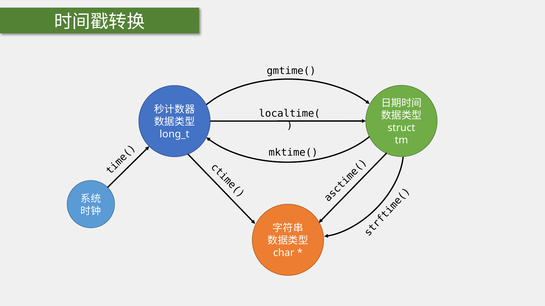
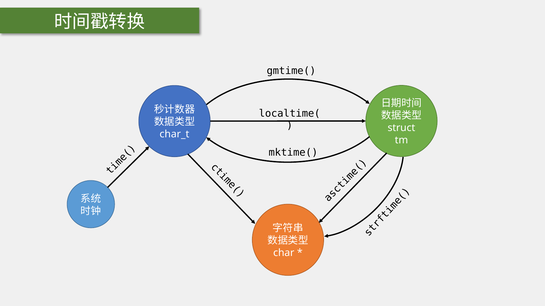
long_t: long_t -> char_t (174, 134)
